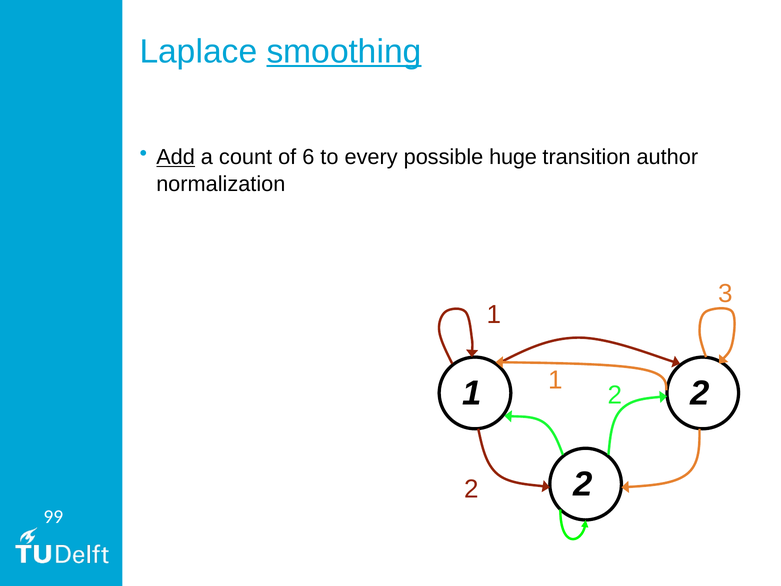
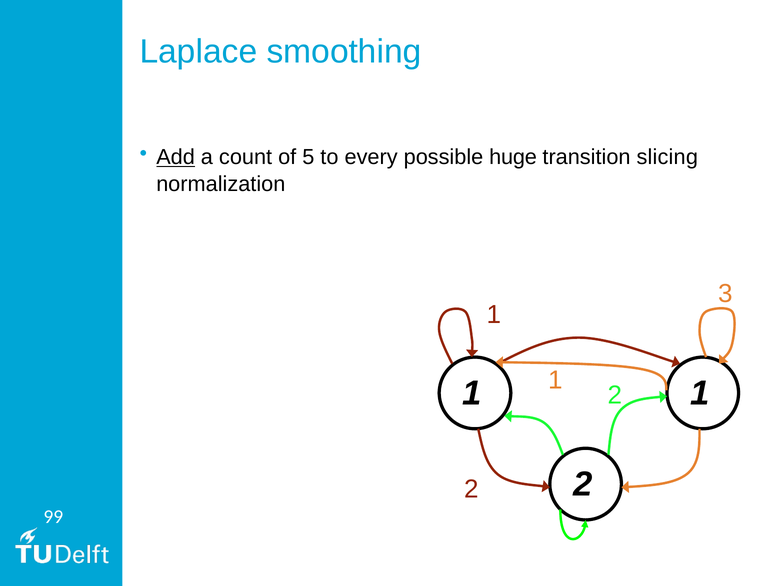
smoothing underline: present -> none (344, 52)
6: 6 -> 5 (308, 157)
author: author -> slicing (667, 157)
2: 2 -> 1 (700, 393)
